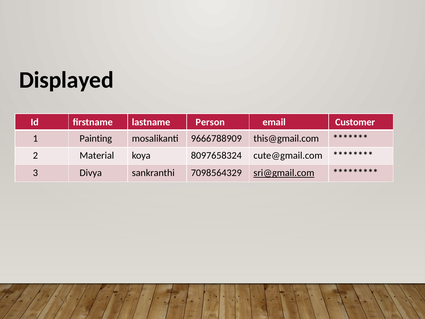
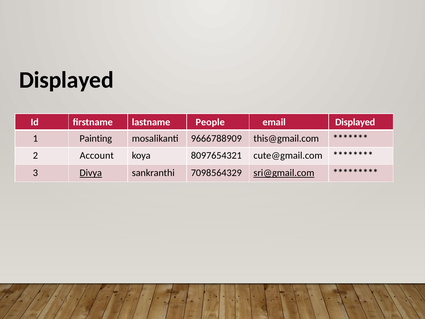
Person: Person -> People (210, 122)
email Customer: Customer -> Displayed (355, 122)
Material: Material -> Account (97, 156)
8097658324: 8097658324 -> 8097654321 (216, 156)
Divya underline: none -> present (91, 173)
